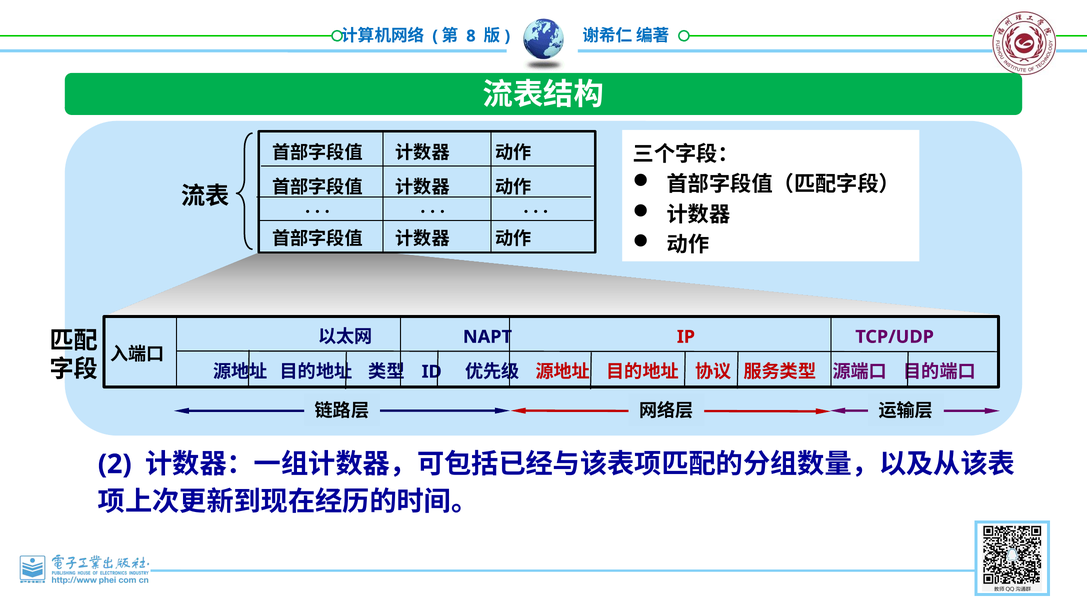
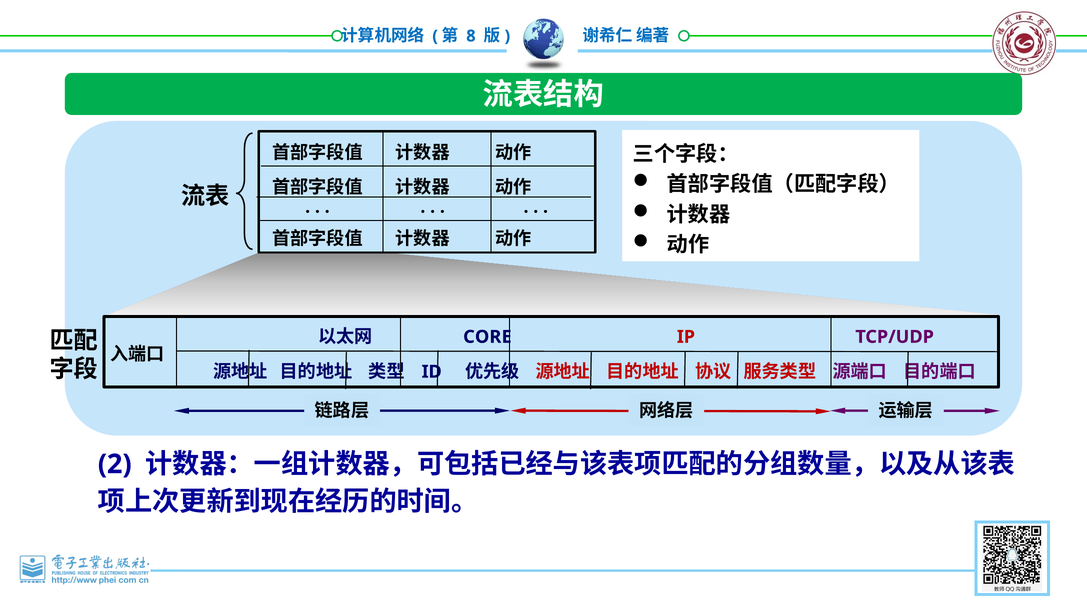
NAPT: NAPT -> CORE (487, 337)
